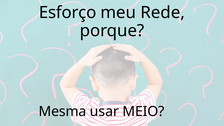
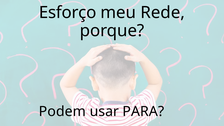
Mesma: Mesma -> Podem (62, 112)
MEIO: MEIO -> PARA (143, 112)
